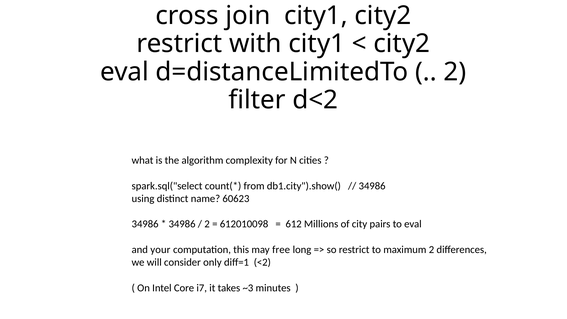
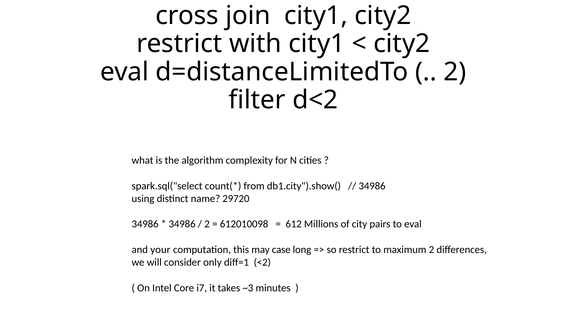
60623: 60623 -> 29720 (236, 199)
free: free -> case (281, 250)
